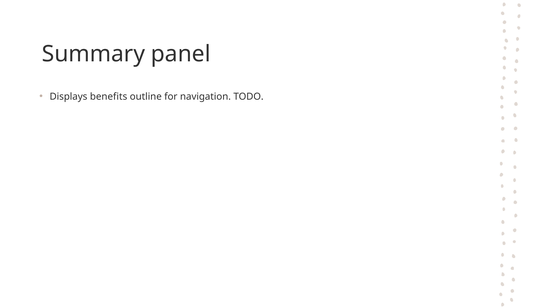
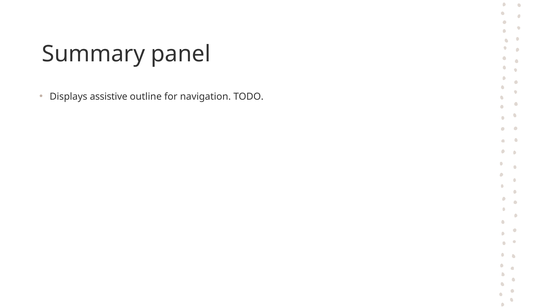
benefits: benefits -> assistive (109, 97)
